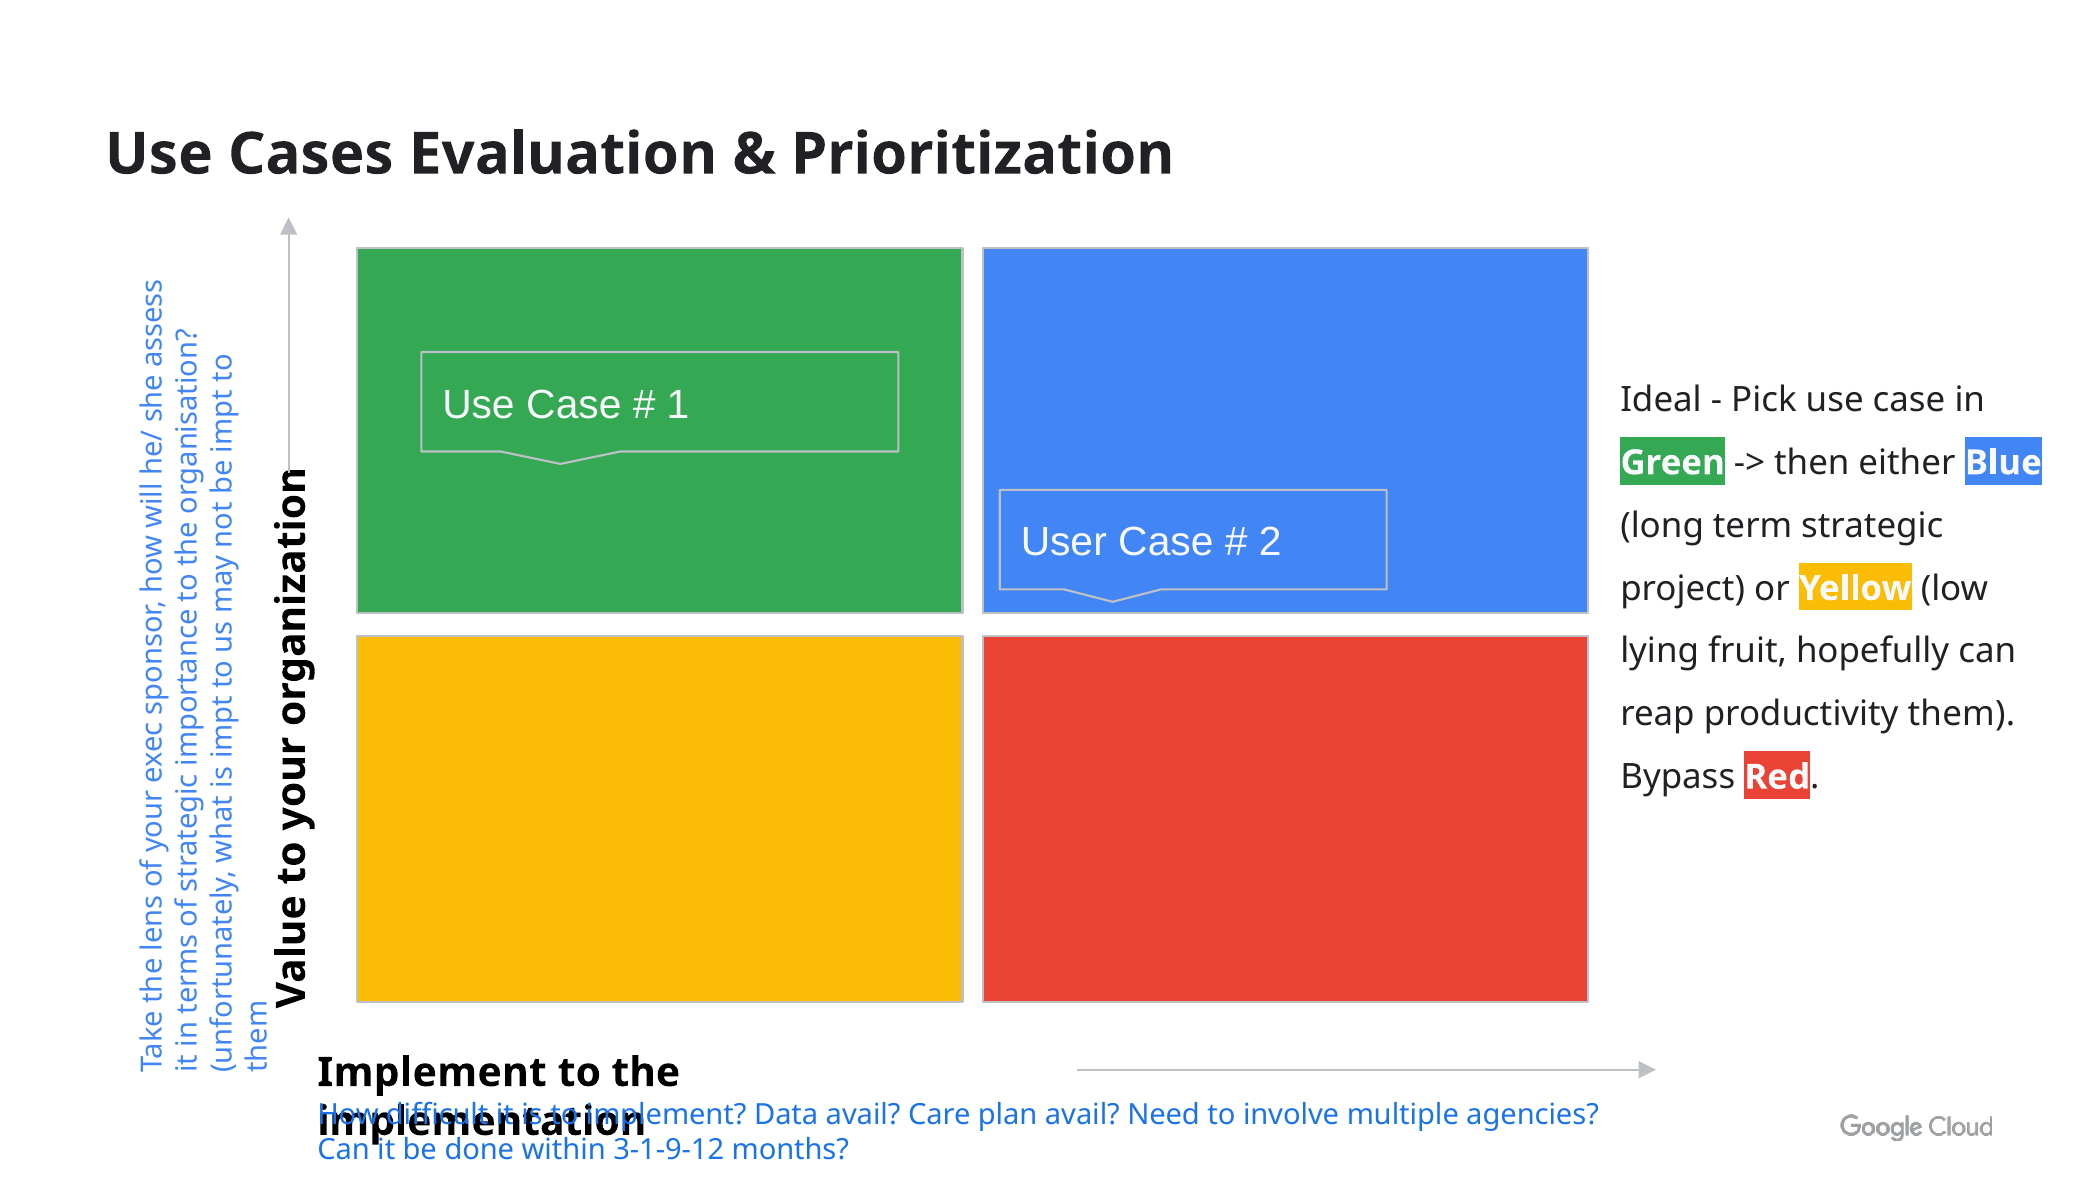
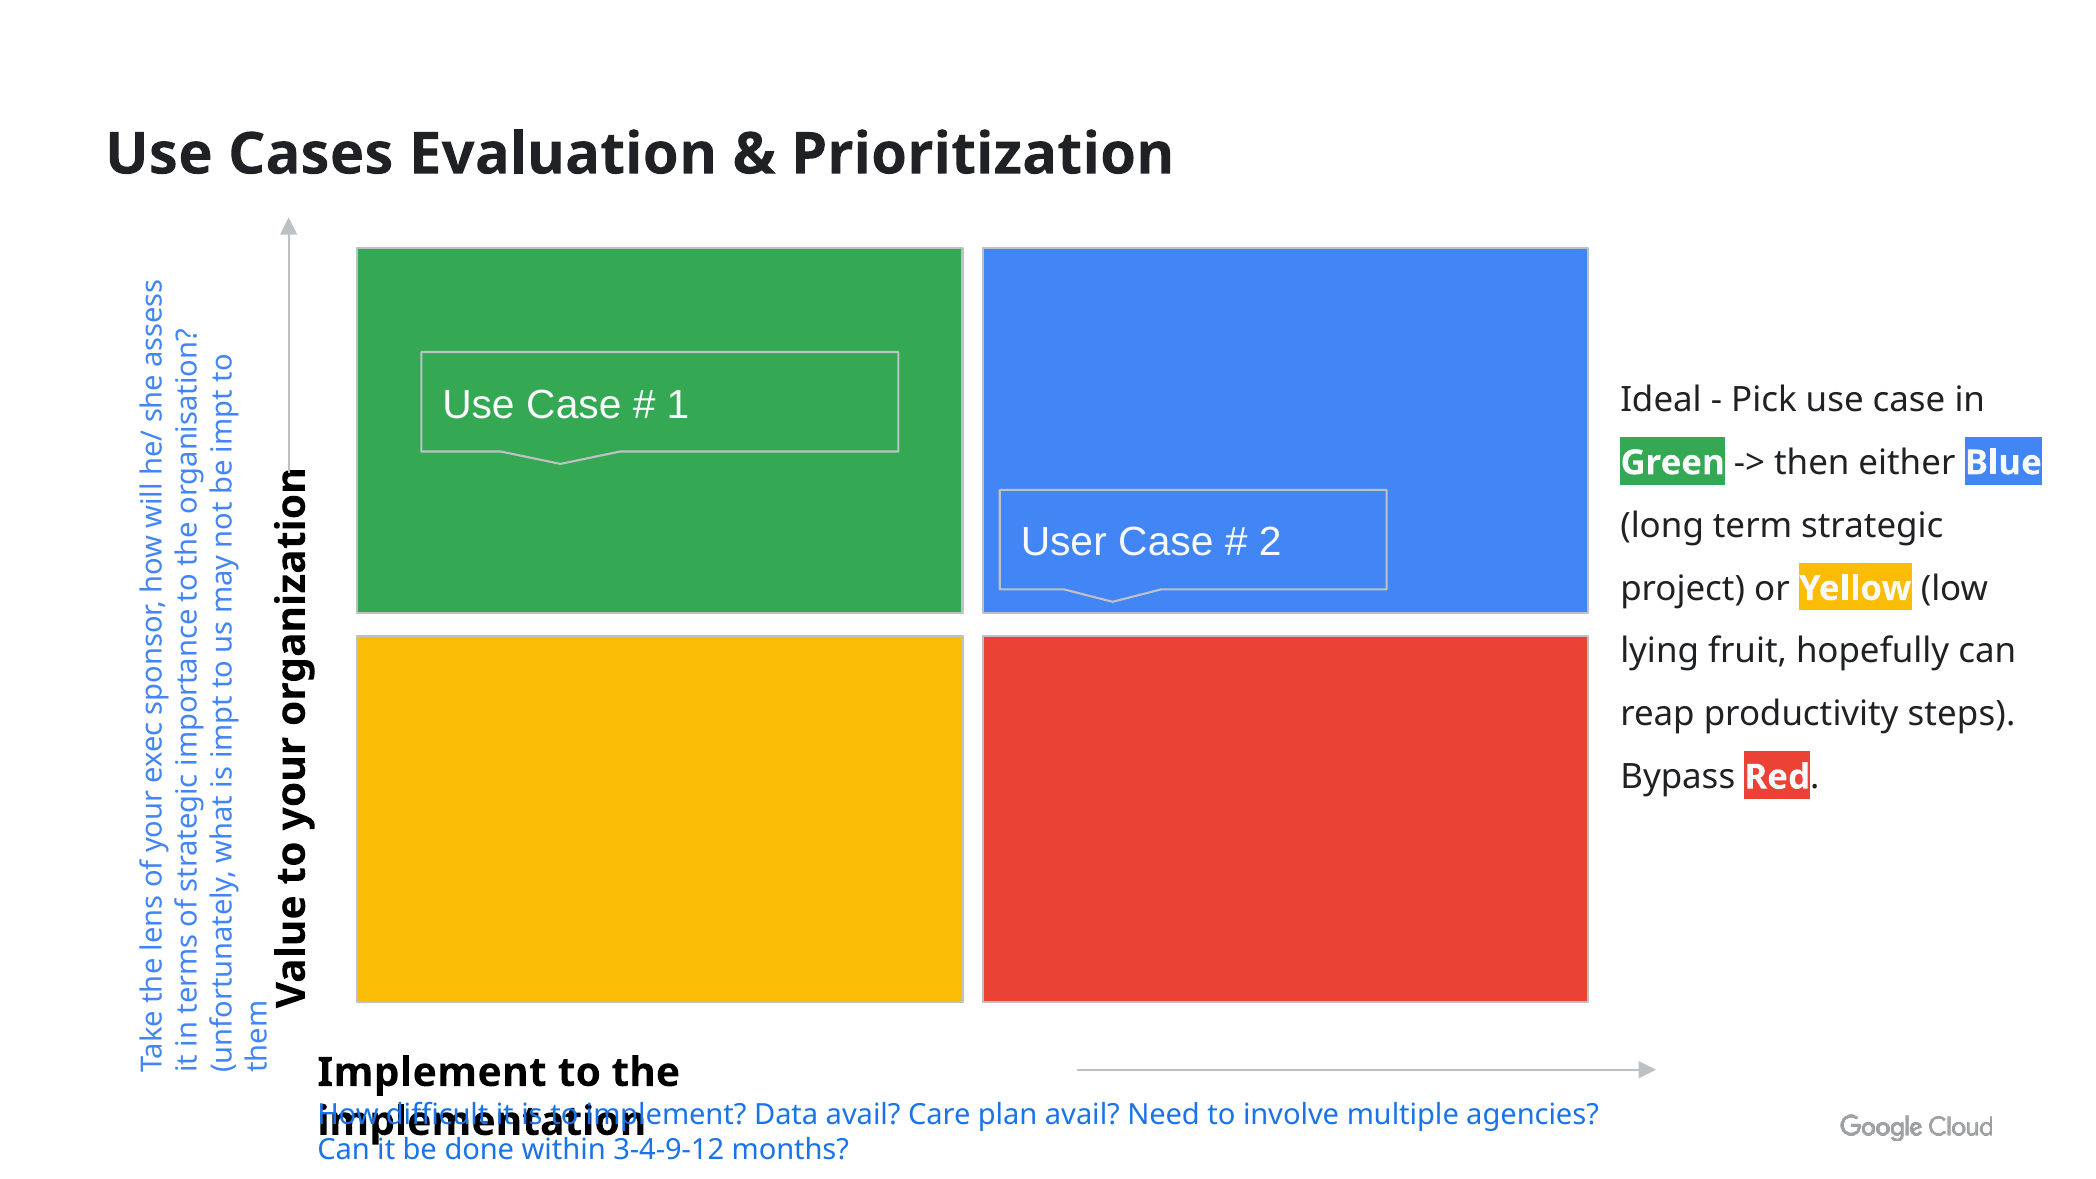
them: them -> steps (1961, 714)
3-1-9-12: 3-1-9-12 -> 3-4-9-12 (669, 1150)
